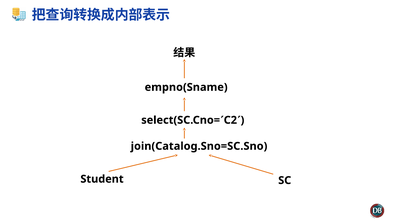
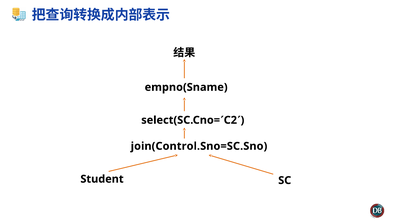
join(Catalog.Sno=SC.Sno: join(Catalog.Sno=SC.Sno -> join(Control.Sno=SC.Sno (199, 146)
